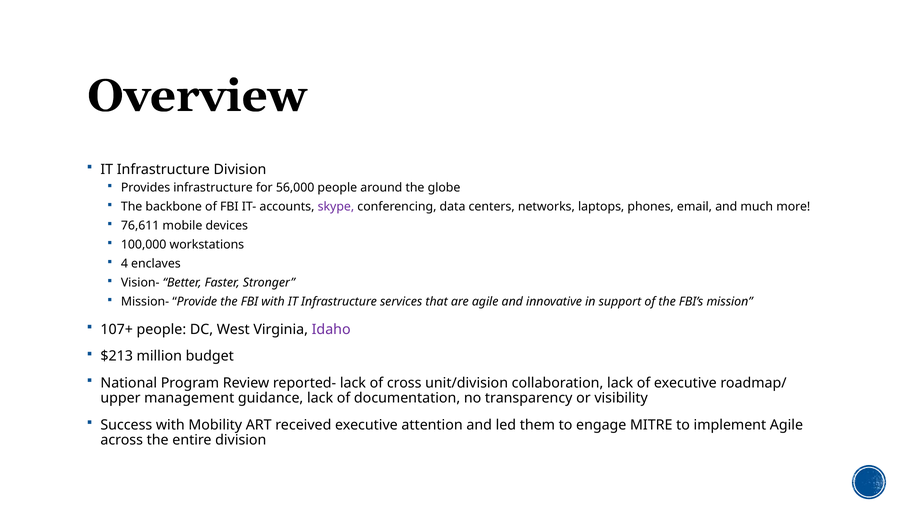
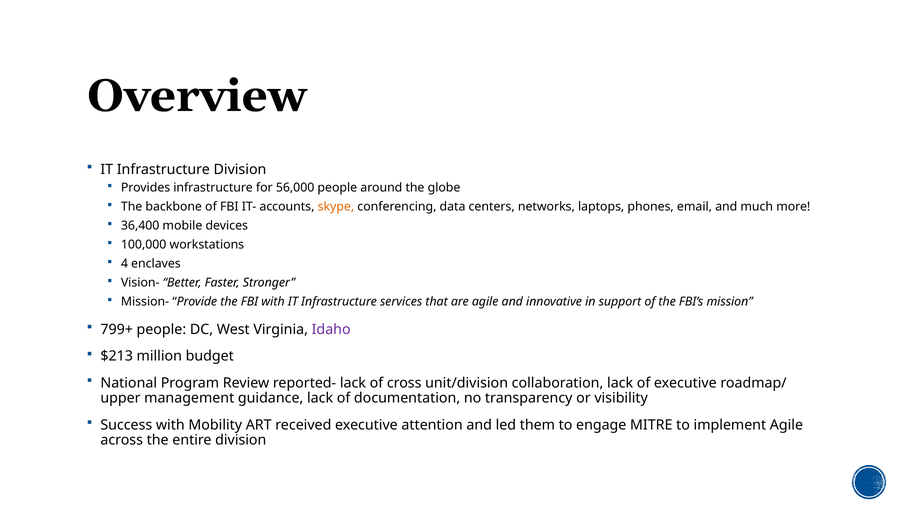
skype colour: purple -> orange (336, 207)
76,611: 76,611 -> 36,400 (140, 226)
107+: 107+ -> 799+ (117, 330)
